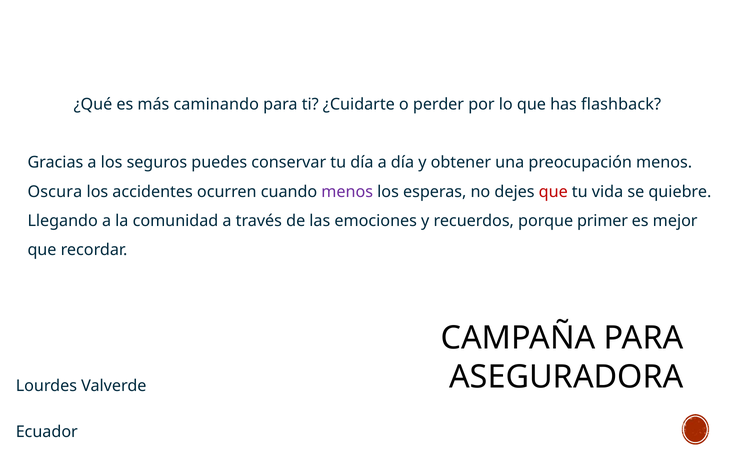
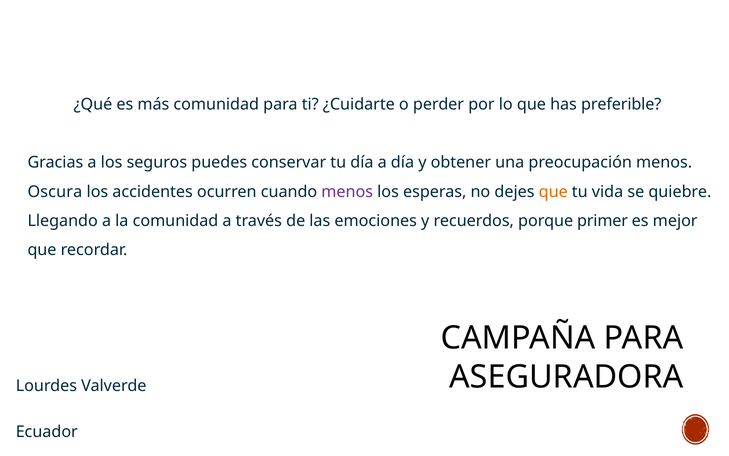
más caminando: caminando -> comunidad (216, 104)
flashback: flashback -> preferible (621, 104)
que colour: red -> orange (553, 192)
